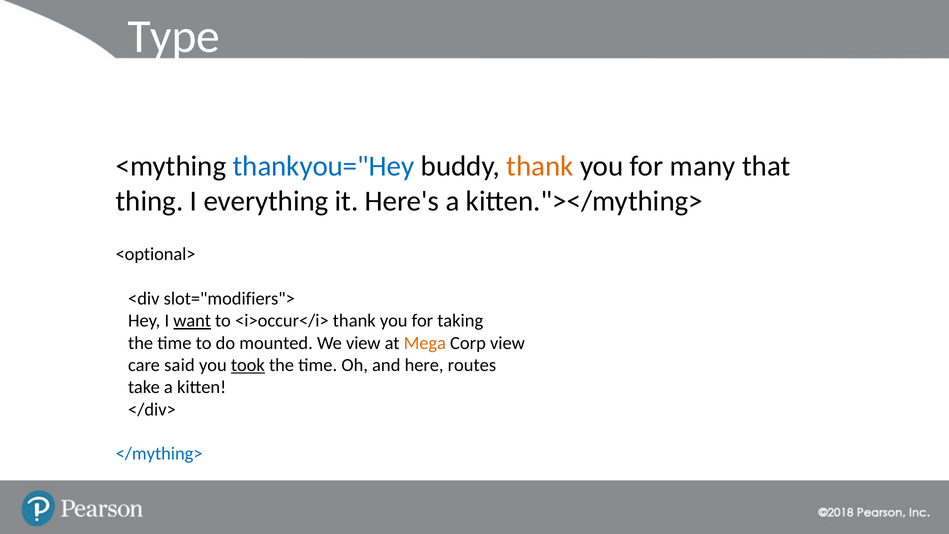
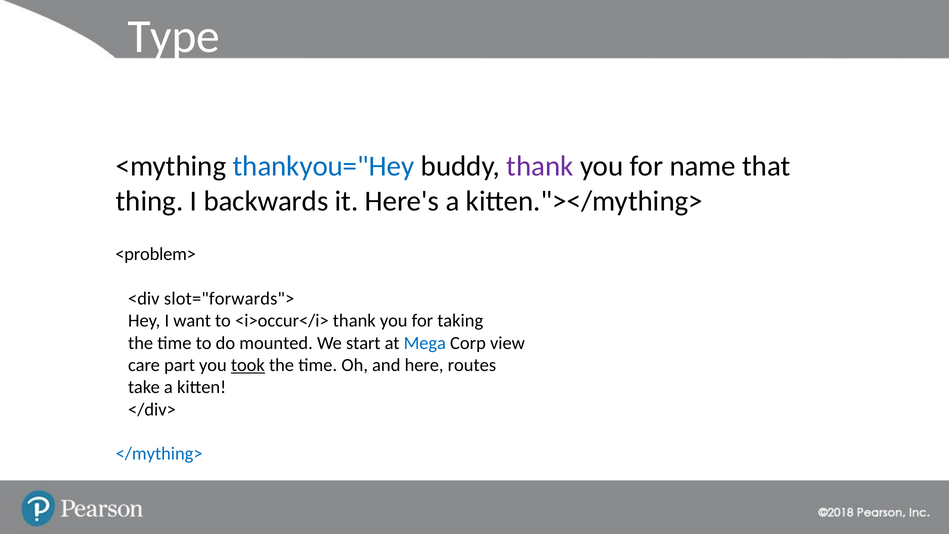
thank colour: orange -> purple (540, 166)
many: many -> name (703, 166)
everything: everything -> backwards (266, 201)
<optional>: <optional> -> <problem> (156, 254)
slot="modifiers">: slot="modifiers"> -> slot="forwards"> (229, 299)
want underline: present -> none (192, 321)
We view: view -> start (363, 343)
Mega colour: orange -> blue (425, 343)
said: said -> part (180, 365)
